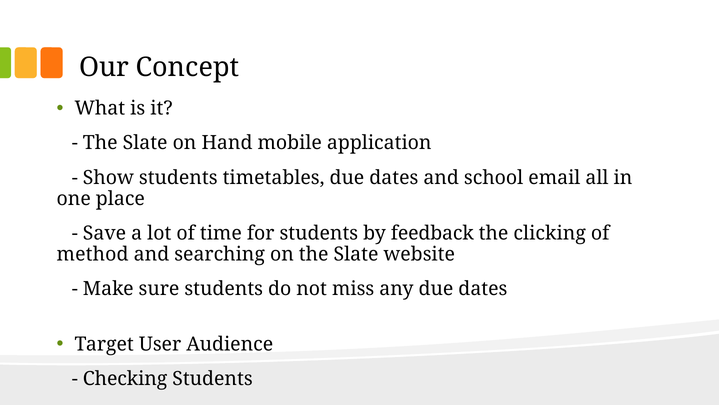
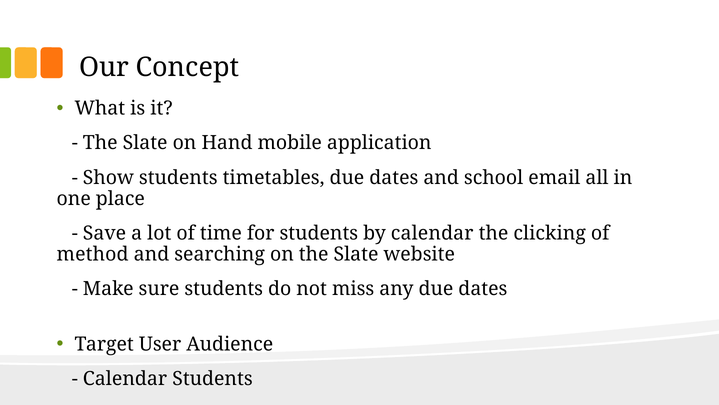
by feedback: feedback -> calendar (432, 233)
Checking: Checking -> Calendar (125, 378)
